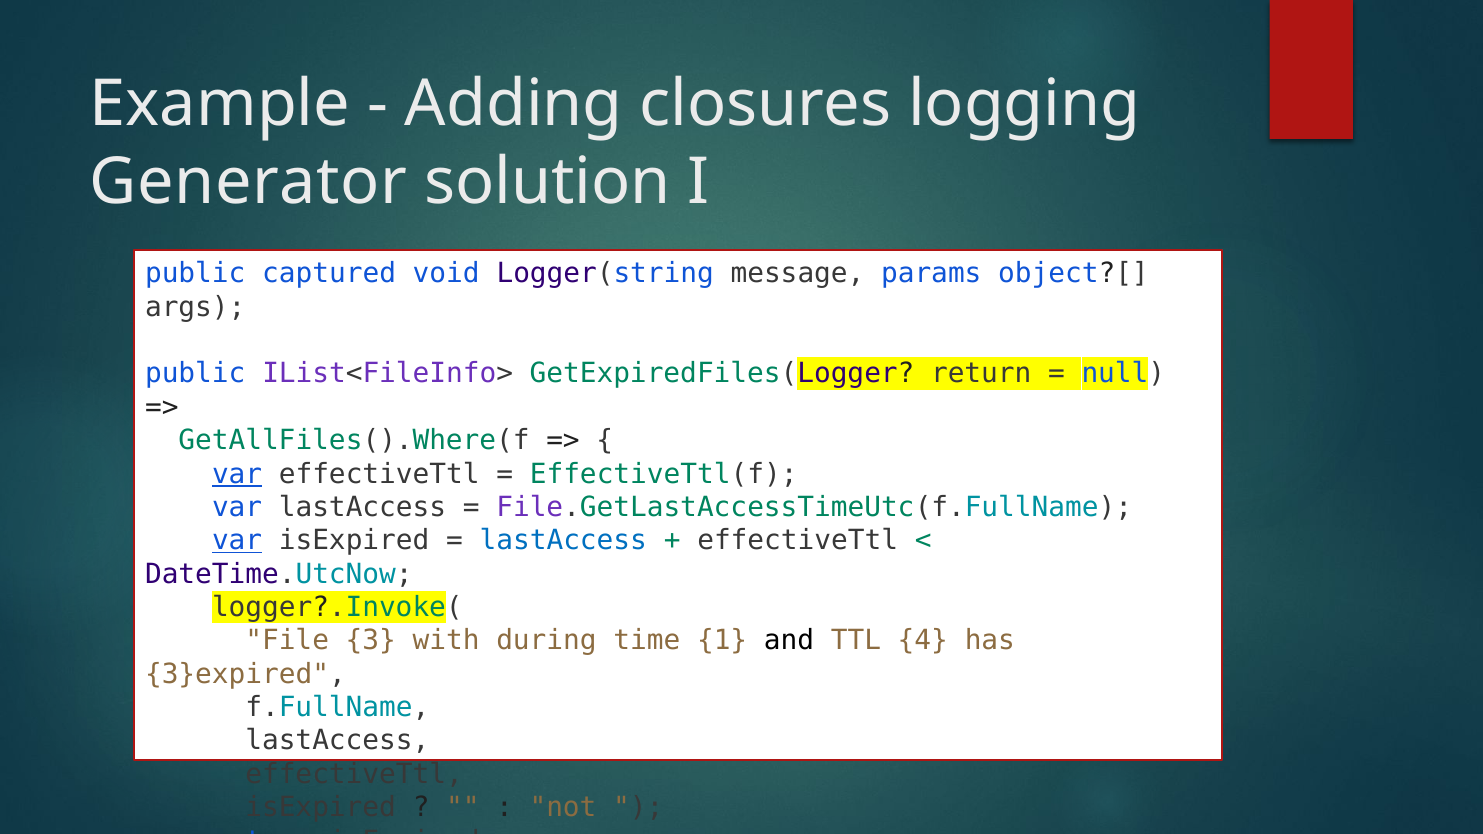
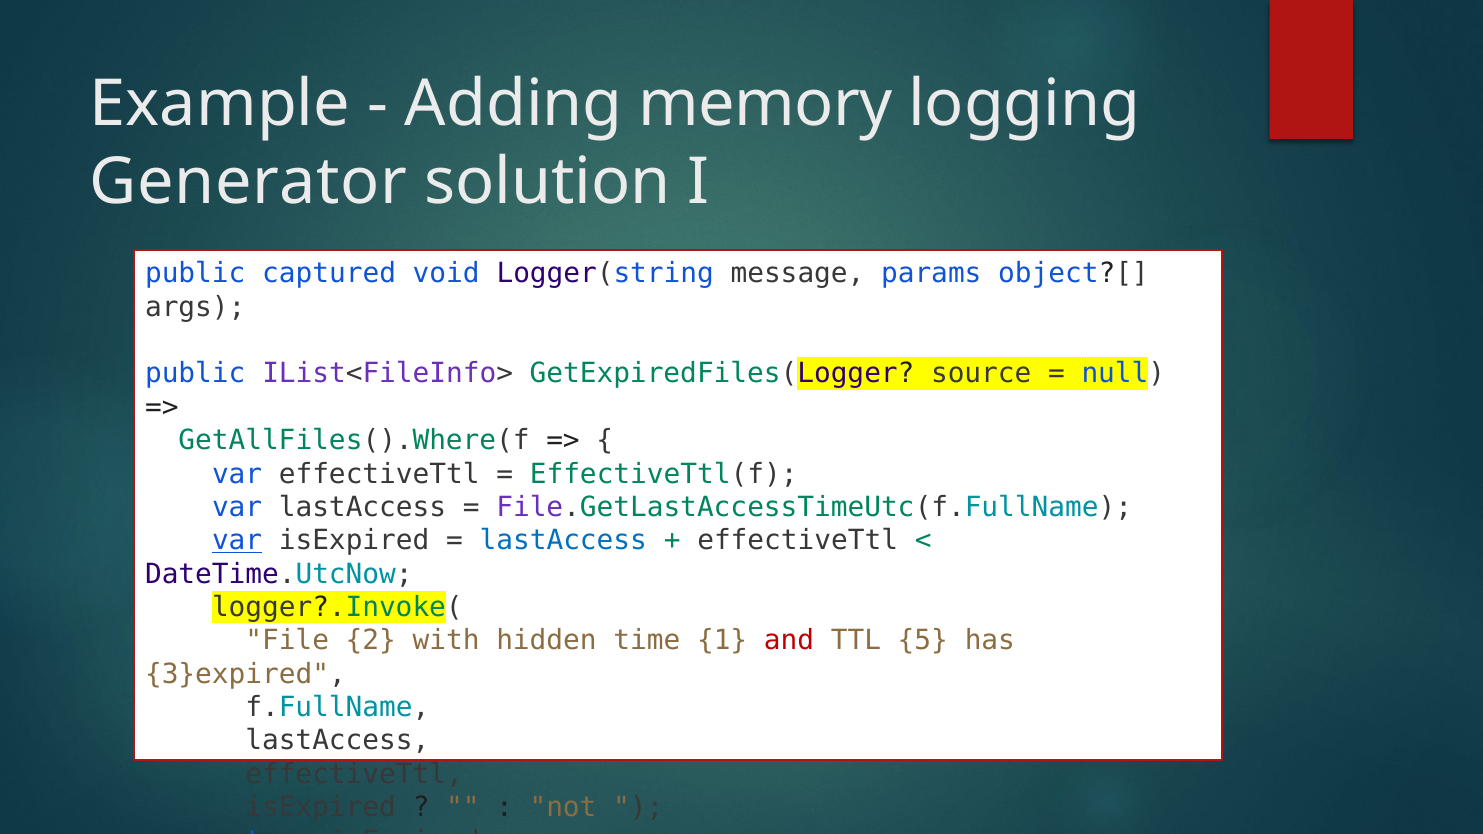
closures: closures -> memory (766, 104)
GetExpiredFiles(Logger return: return -> source (981, 374)
var underline: present -> none (237, 474)
3: 3 -> 2 (371, 641)
during: during -> hidden (546, 641)
and colour: black -> red (789, 641)
4: 4 -> 5 (923, 641)
